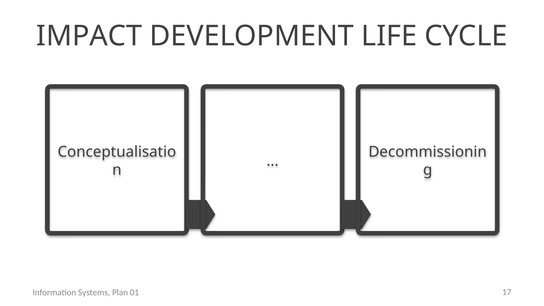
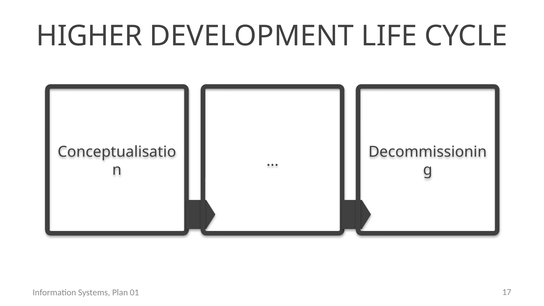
IMPACT: IMPACT -> HIGHER (89, 36)
